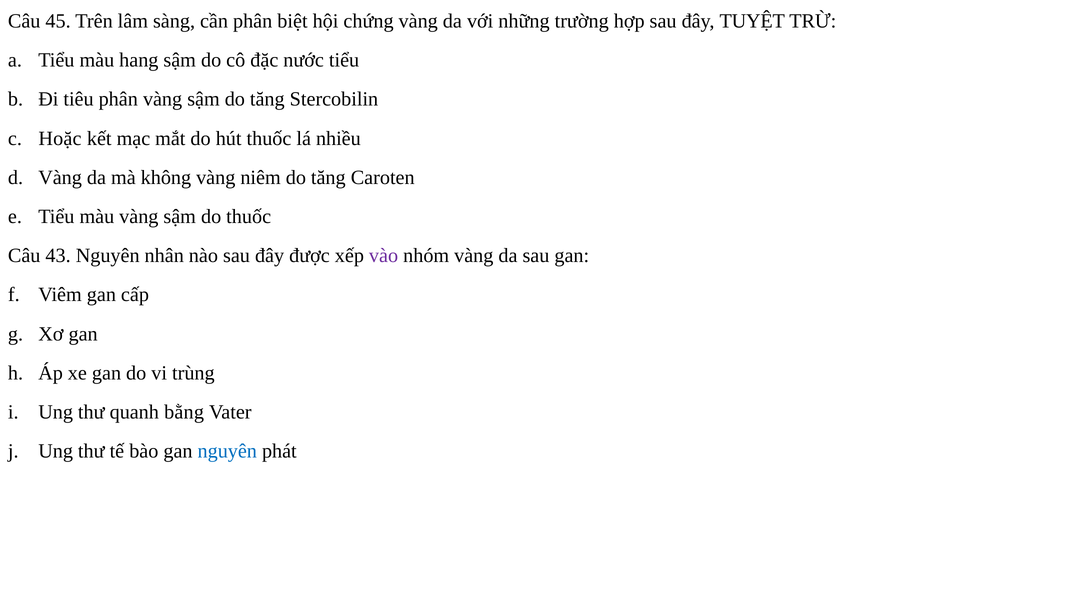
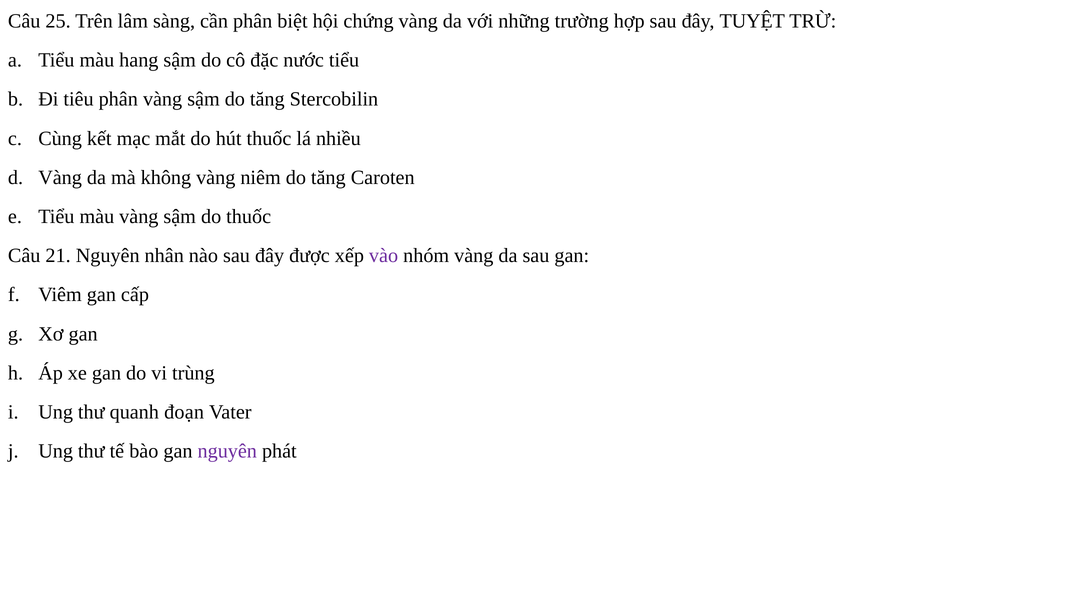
45: 45 -> 25 (58, 21)
Hoặc: Hoặc -> Cùng (60, 138)
43: 43 -> 21 (58, 256)
bằng: bằng -> đoạn (184, 412)
nguyên colour: blue -> purple (227, 451)
